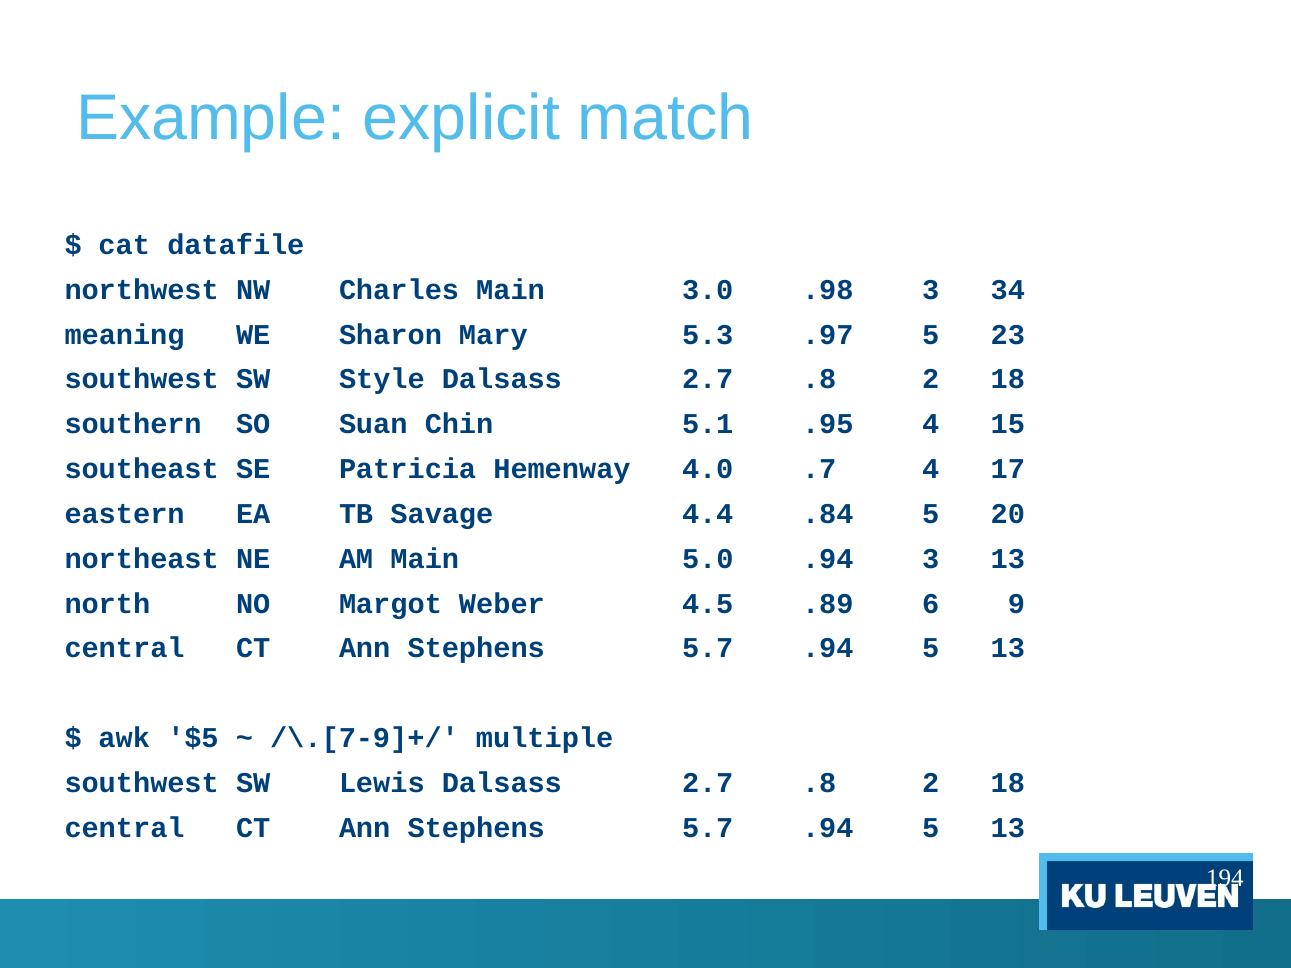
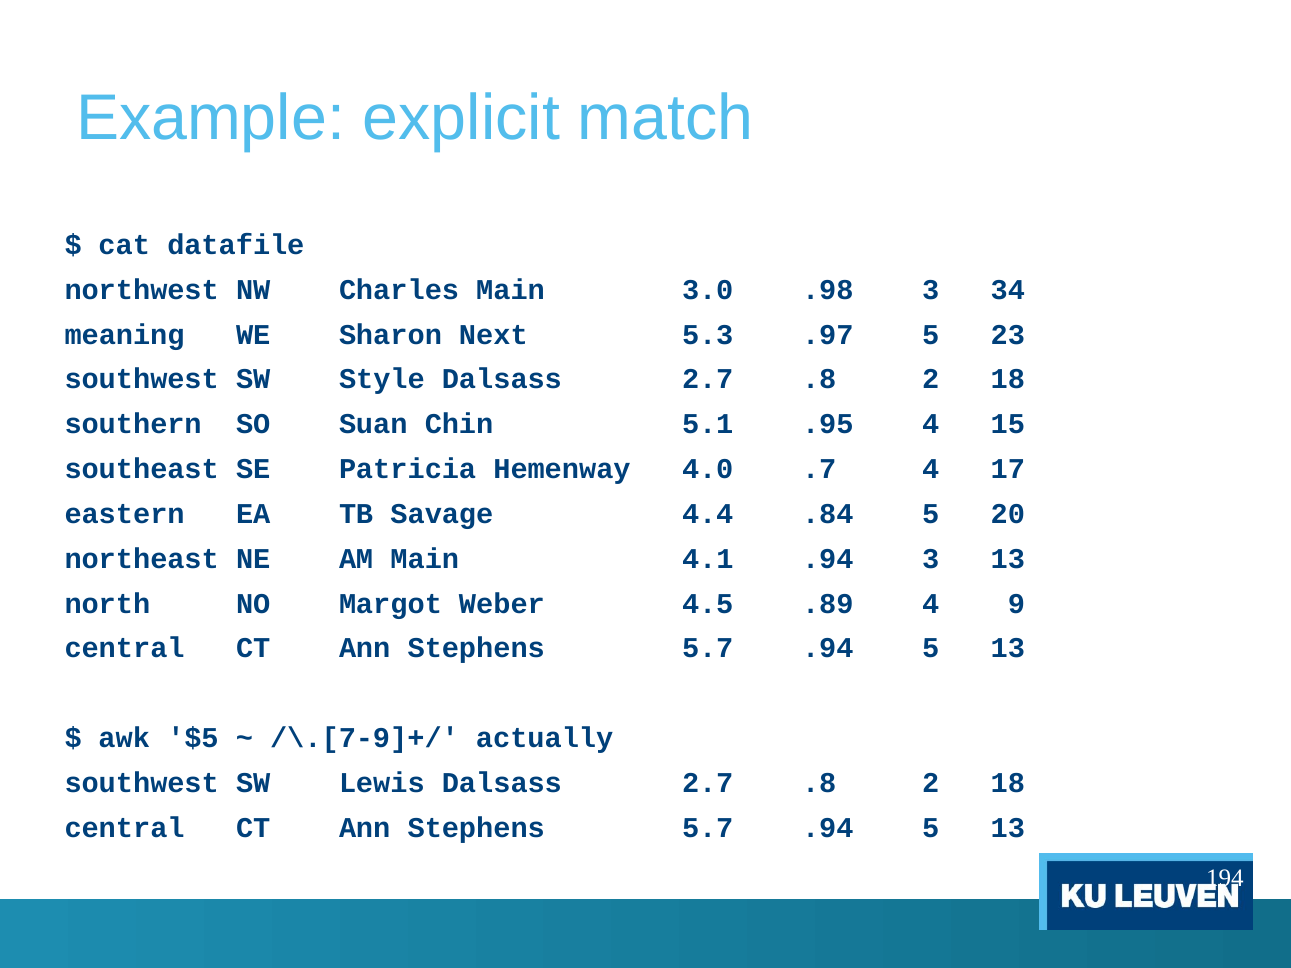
Mary: Mary -> Next (493, 335)
5.0: 5.0 -> 4.1 (708, 559)
.89 6: 6 -> 4 (931, 604)
multiple: multiple -> actually (545, 738)
